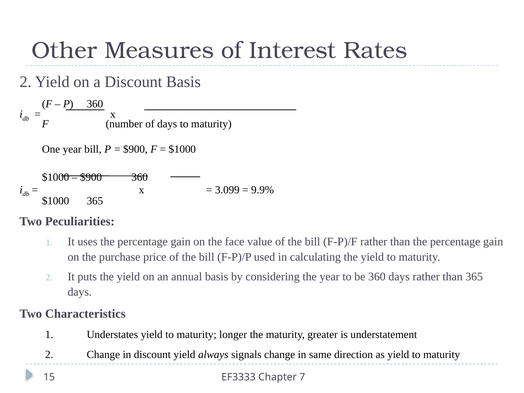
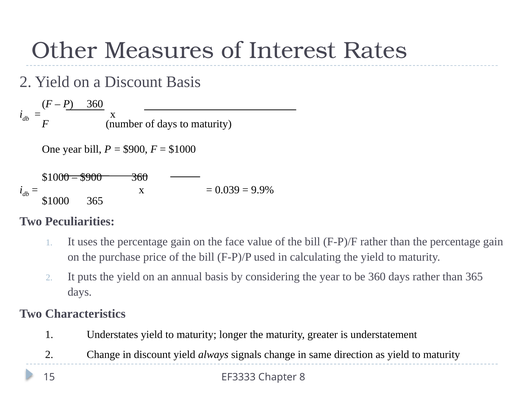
3.099: 3.099 -> 0.039 (227, 190)
7: 7 -> 8 (302, 377)
